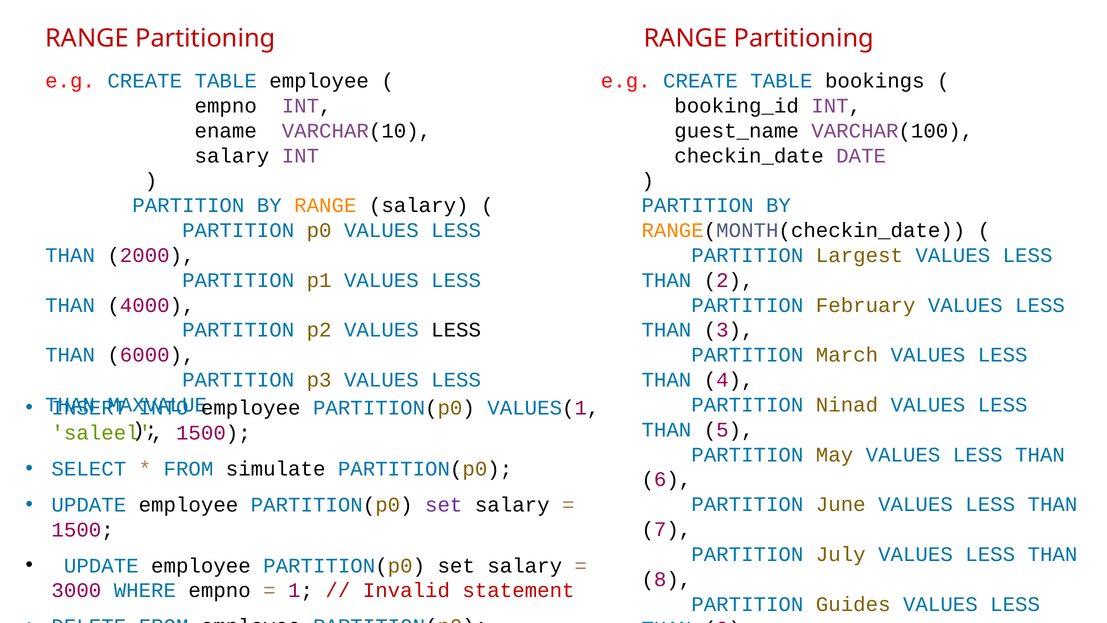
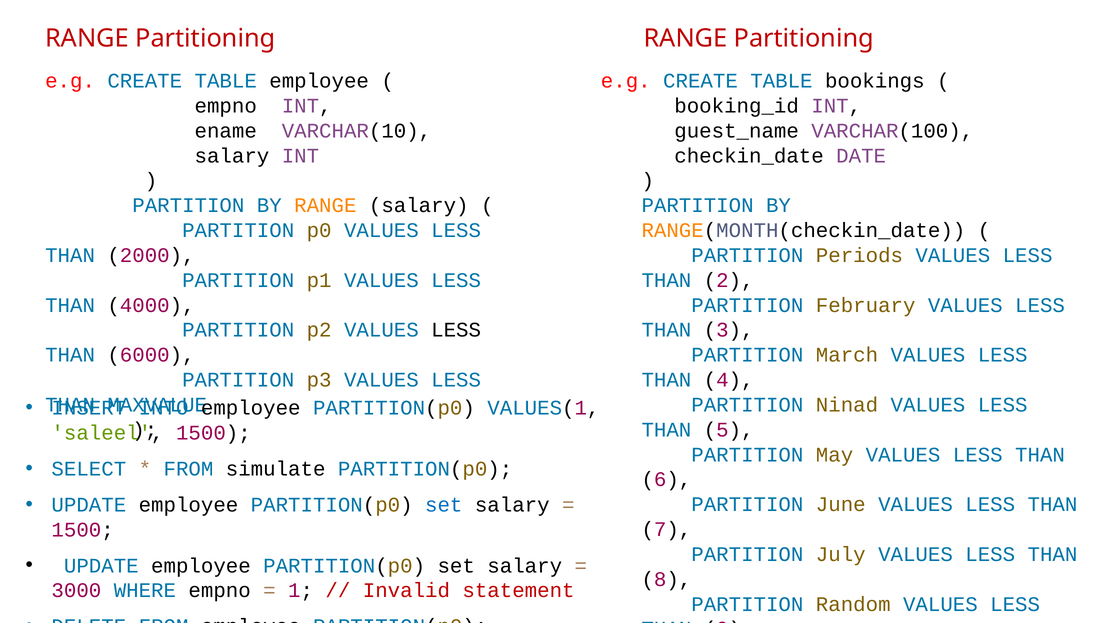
Largest: Largest -> Periods (859, 255)
set colour: purple -> blue (444, 505)
Guides: Guides -> Random (853, 604)
